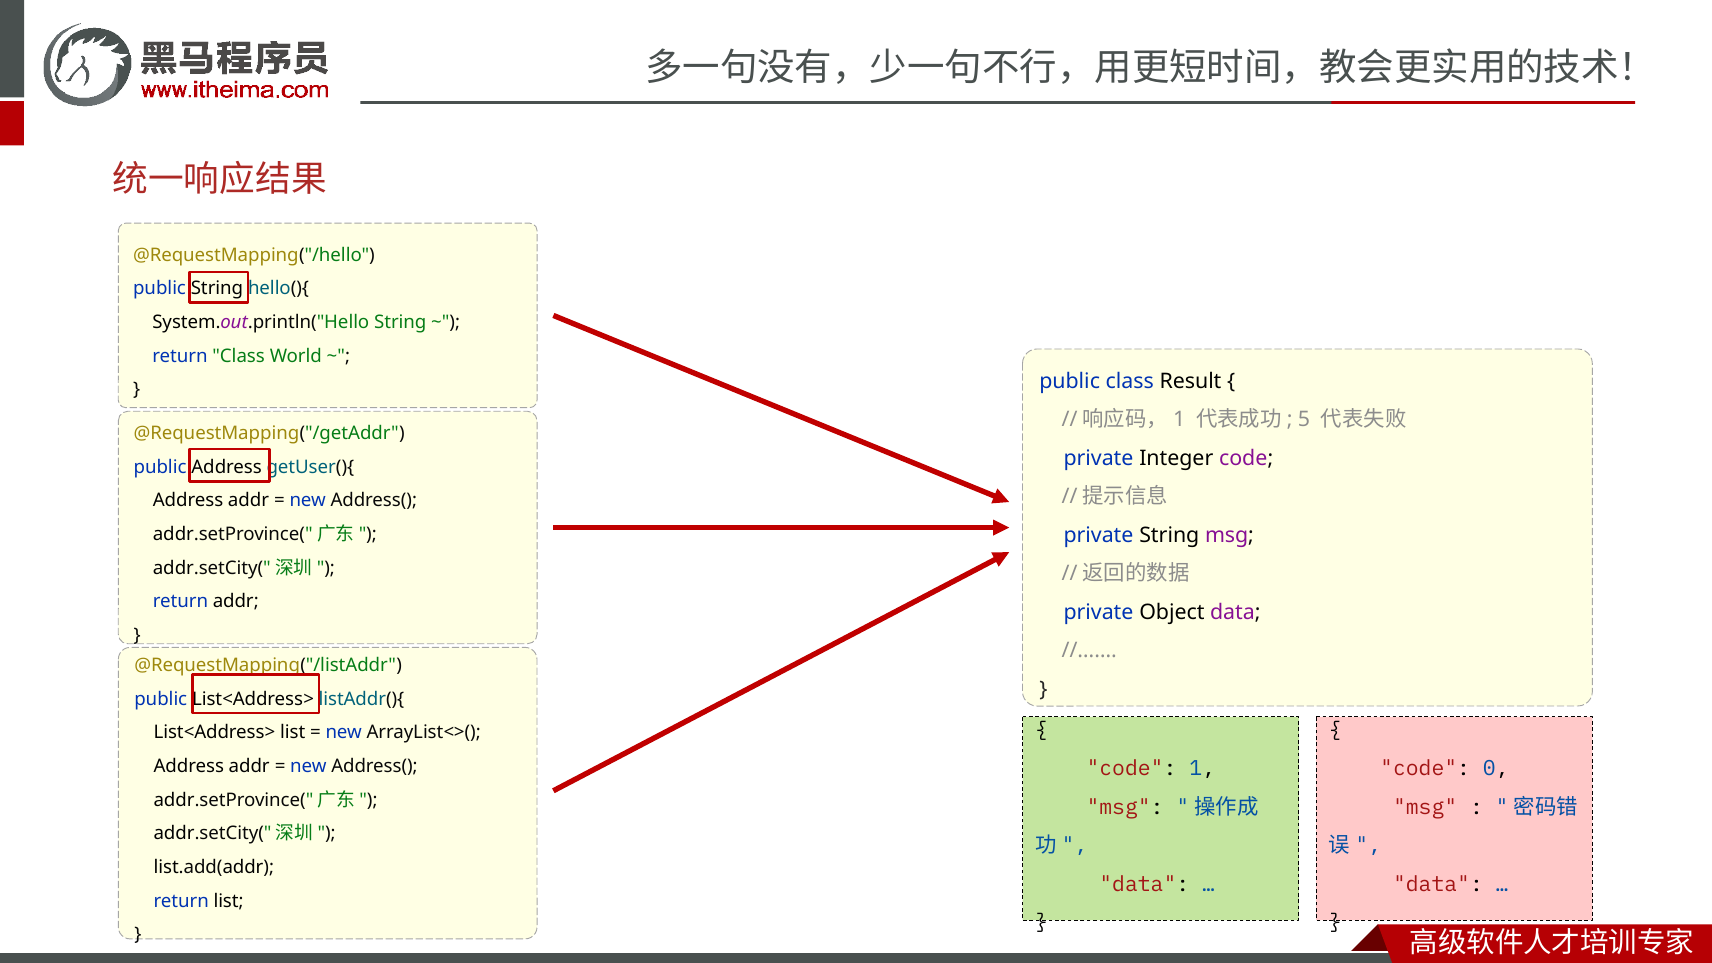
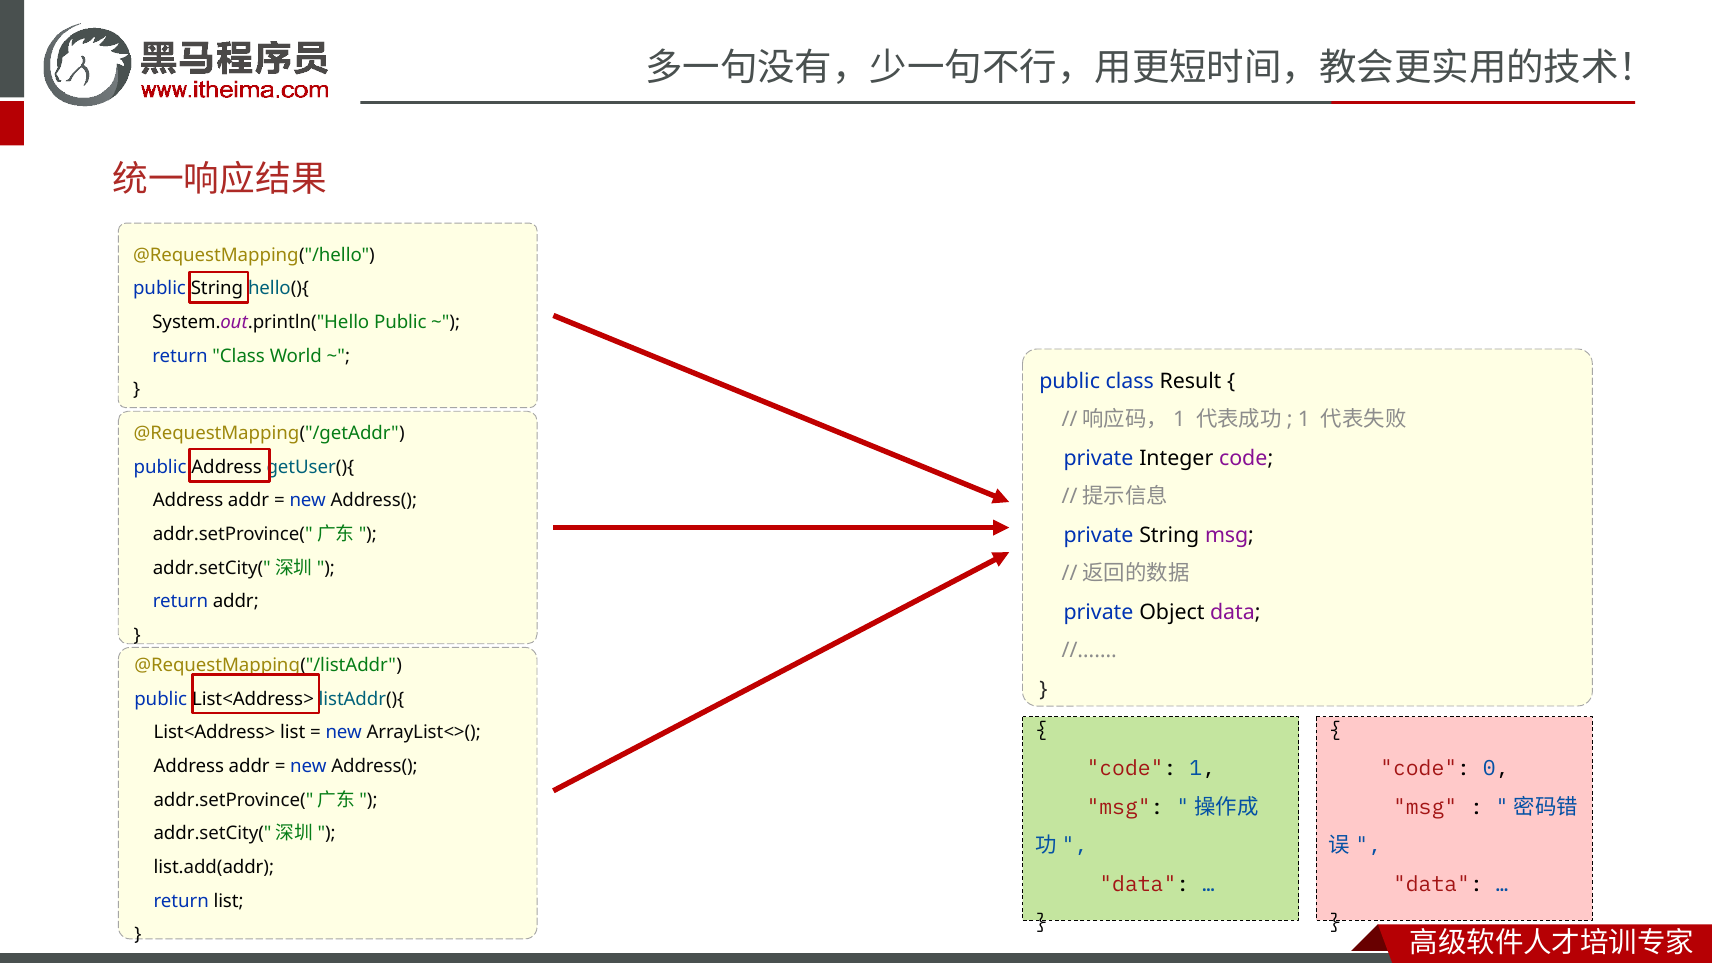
System.out.println("Hello String: String -> Public (400, 322)
5: 5 -> 1 (1304, 420)
